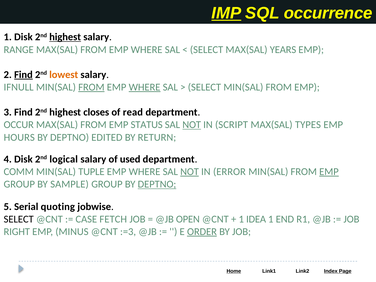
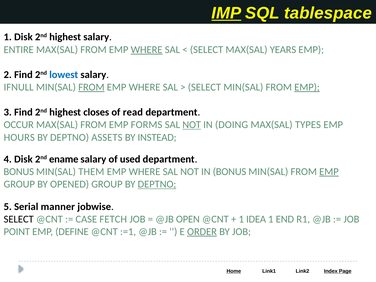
occurrence: occurrence -> tablespace (328, 13)
highest underline: present -> none (65, 37)
RANGE: RANGE -> ENTIRE (19, 50)
WHERE underline: none -> present (147, 50)
Find underline: present -> none (23, 75)
lowest colour: orange -> blue (64, 75)
WHERE underline: present -> none (145, 87)
EMP underline: none -> present (307, 87)
STATUS: STATUS -> FORMS (147, 125)
SCRIPT: SCRIPT -> DOING (232, 125)
EDITED: EDITED -> ASSETS (107, 137)
RETURN: RETURN -> INSTEAD (157, 137)
logical: logical -> ename (64, 159)
COMM: COMM -> BONUS (19, 172)
TUPLE: TUPLE -> THEM (91, 172)
NOT underline: present -> none (190, 172)
IN ERROR: ERROR -> BONUS (230, 172)
SAMPLE: SAMPLE -> OPENED (70, 184)
quoting: quoting -> manner (58, 207)
RIGHT: RIGHT -> POINT (17, 232)
MINUS: MINUS -> DEFINE (72, 232)
:=3: :=3 -> :=1 (128, 232)
